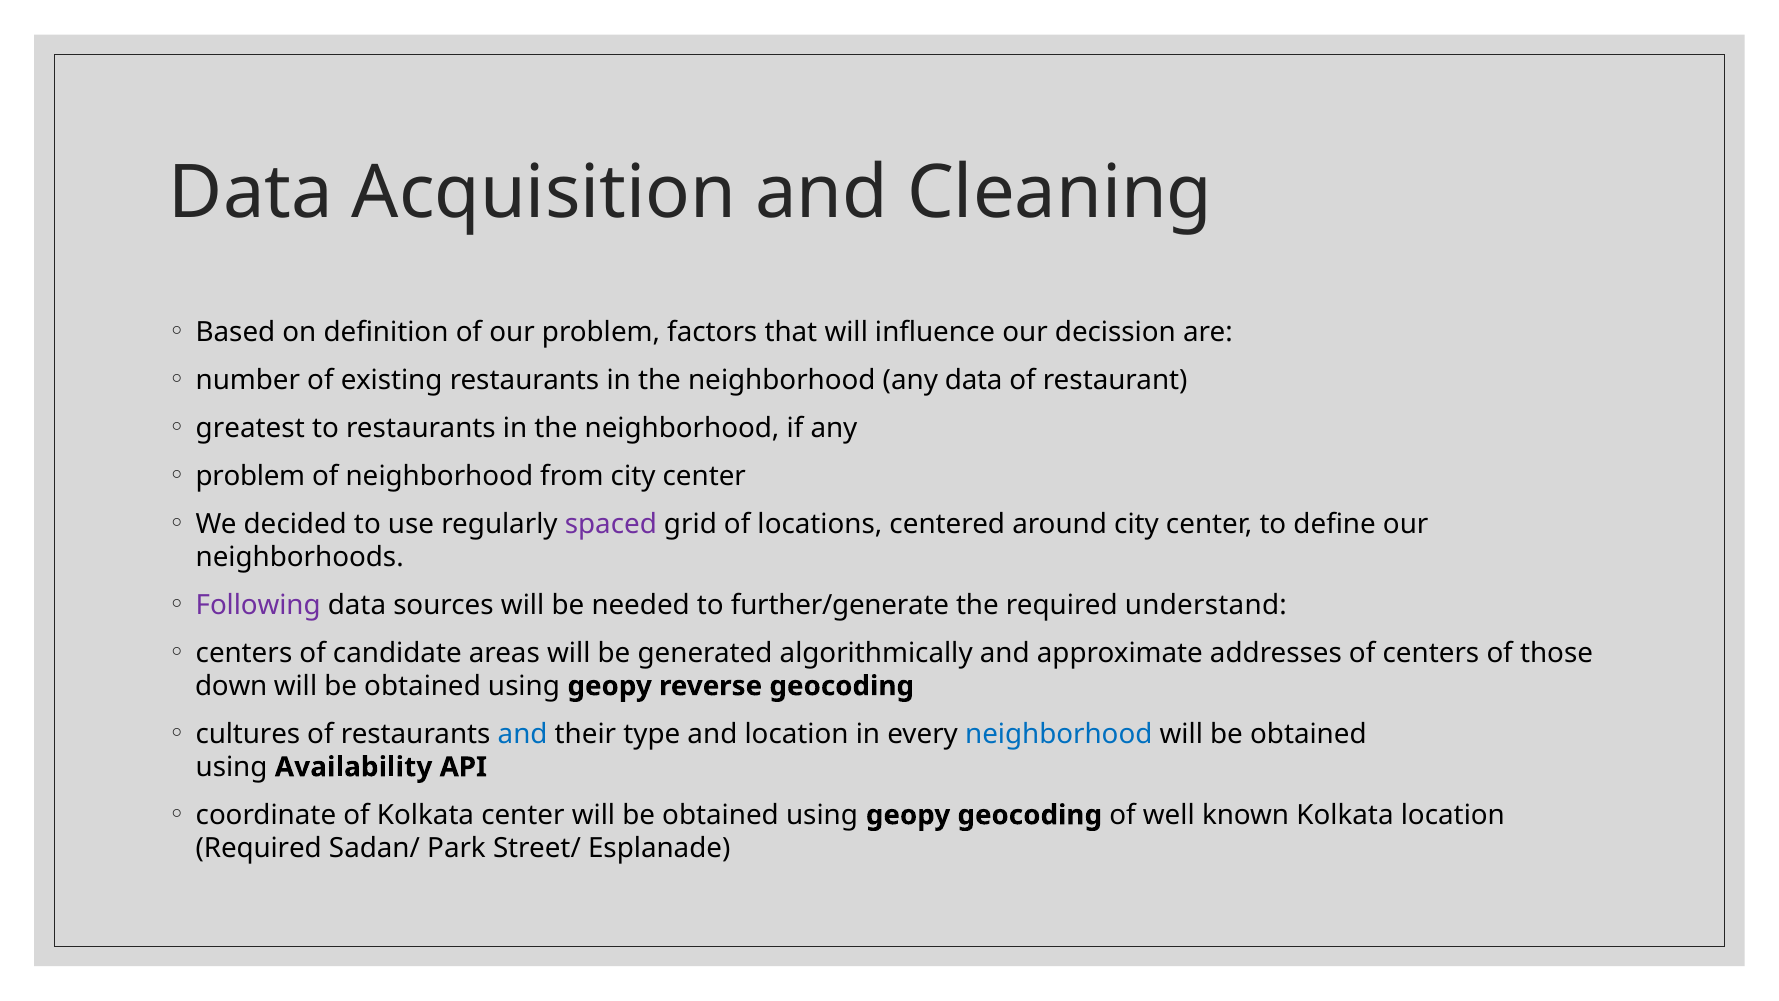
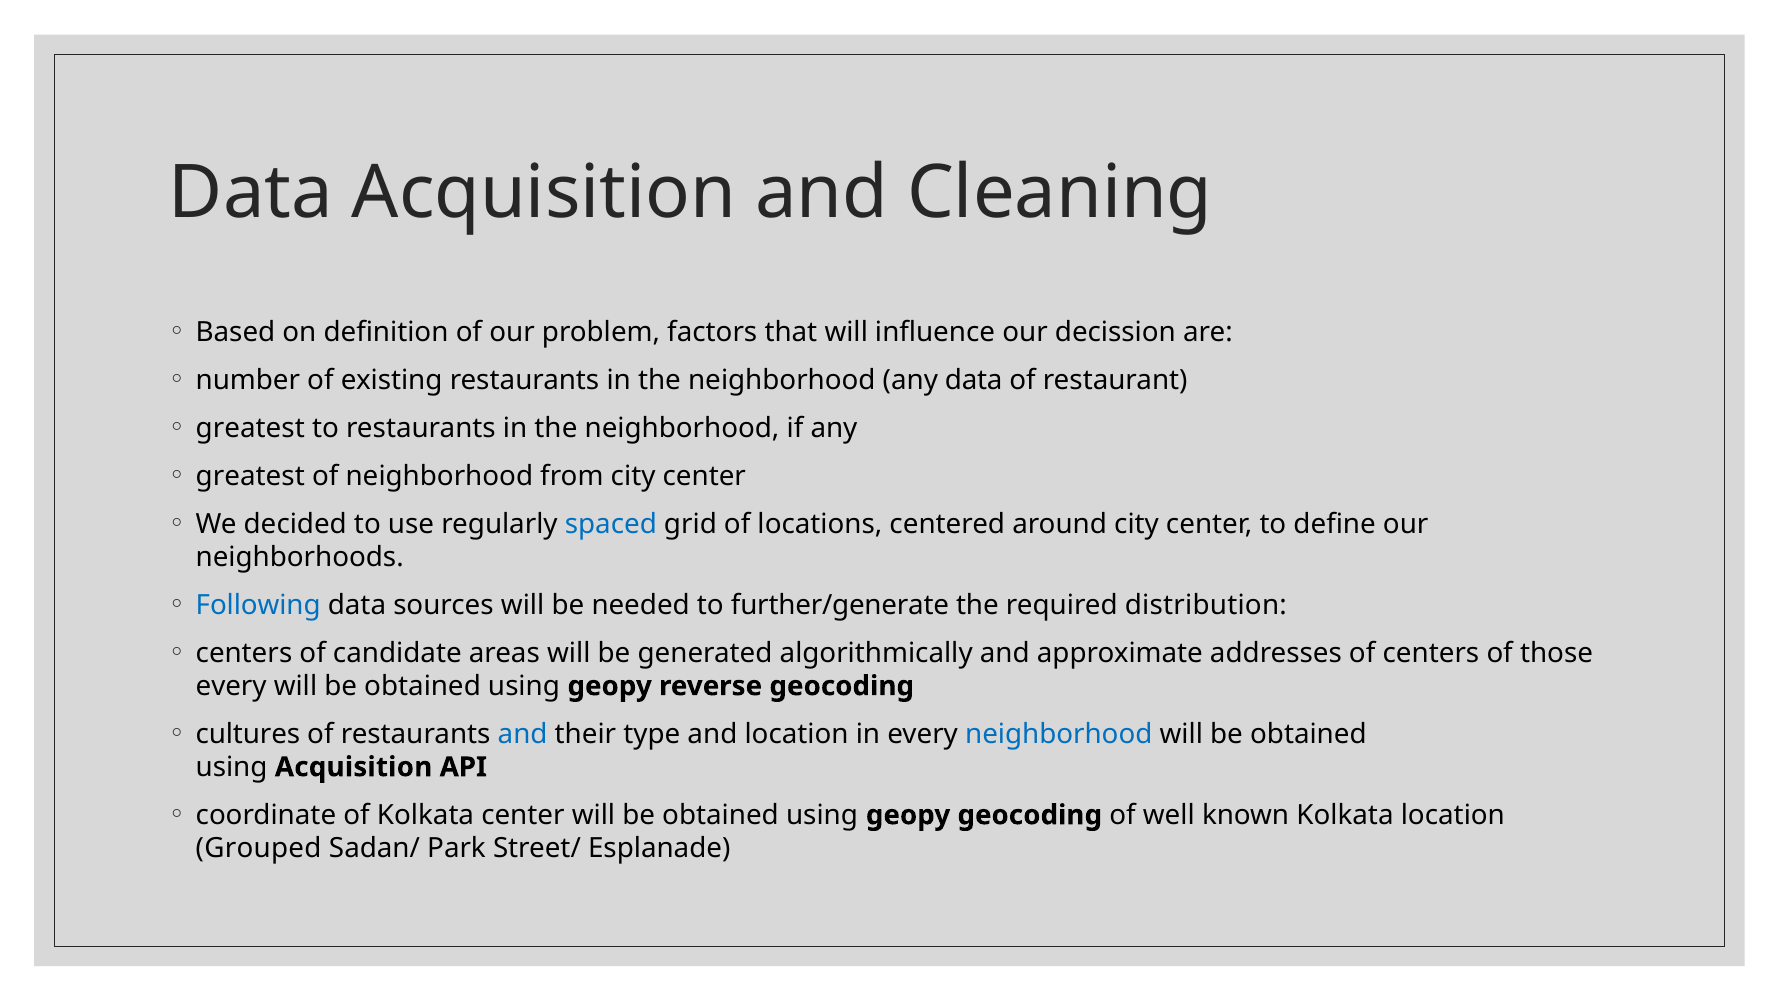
problem: problem -> greatest (250, 476)
spaced colour: purple -> blue (611, 524)
Following colour: purple -> blue (258, 605)
understand: understand -> distribution (1206, 605)
down: down -> every (231, 686)
using Availability: Availability -> Acquisition (354, 767)
Required: Required -> Grouped (259, 848)
